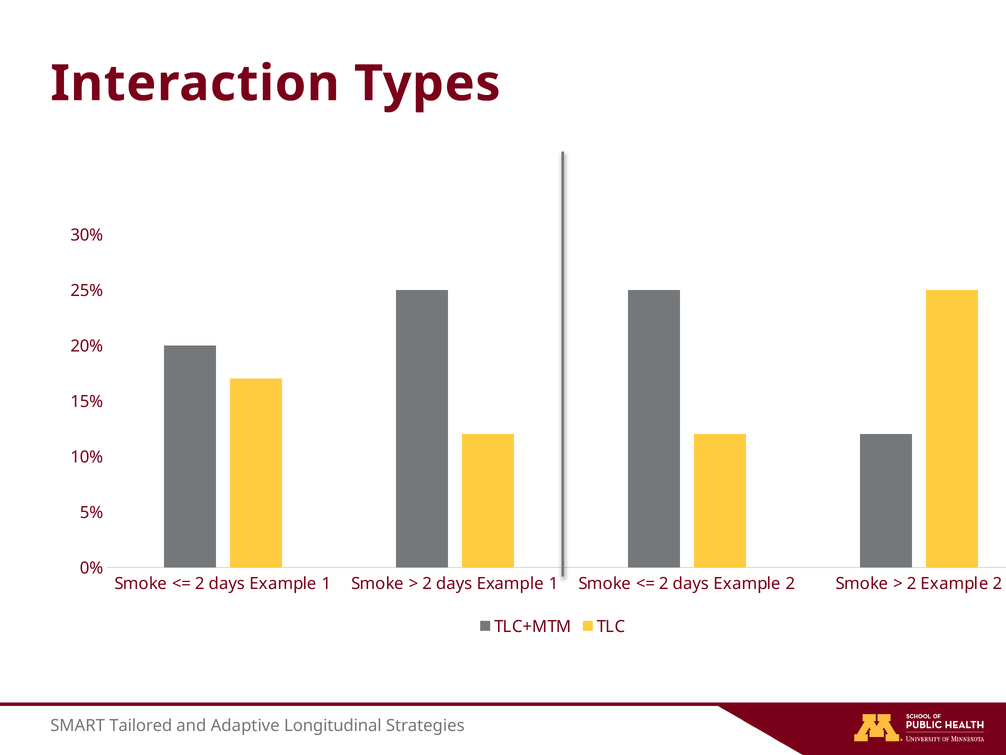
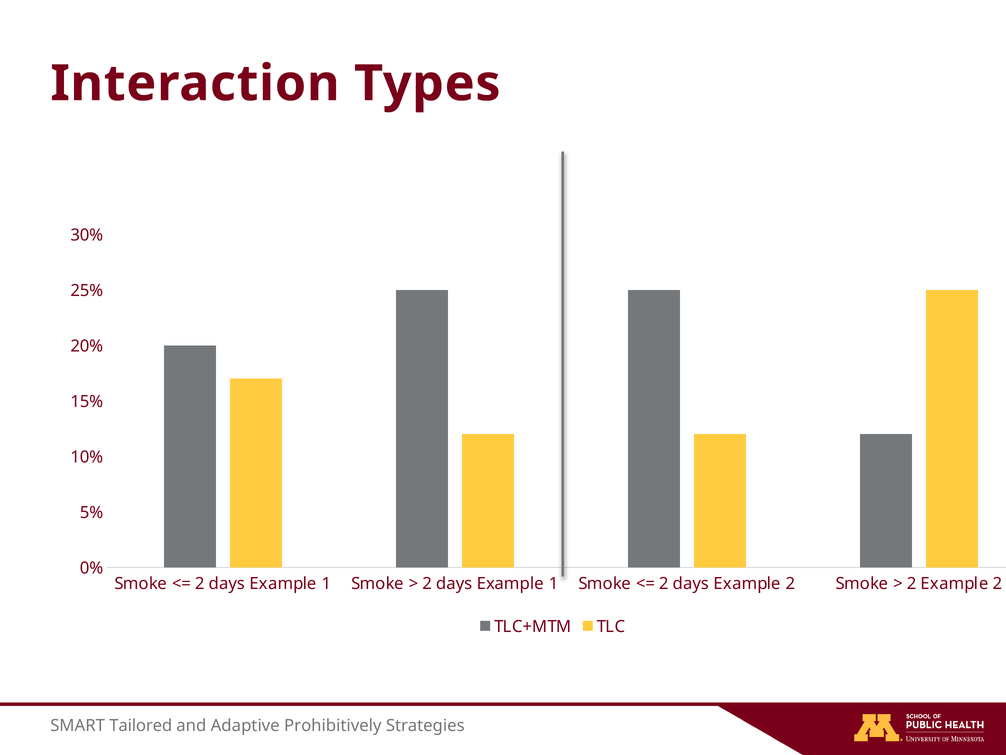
Longitudinal: Longitudinal -> Prohibitively (333, 725)
